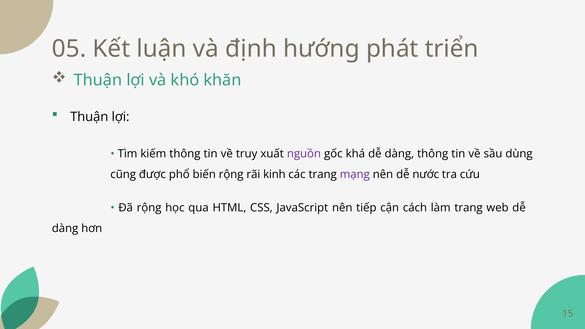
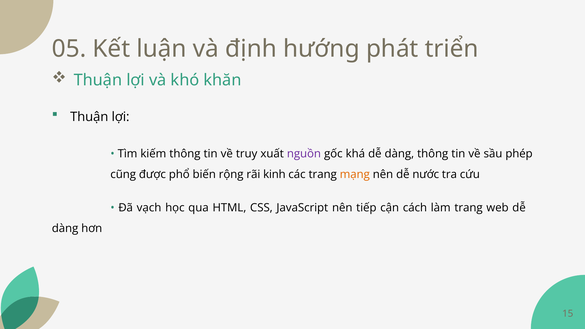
dùng: dùng -> phép (519, 154)
mạng colour: purple -> orange (355, 174)
Đã rộng: rộng -> vạch (149, 208)
